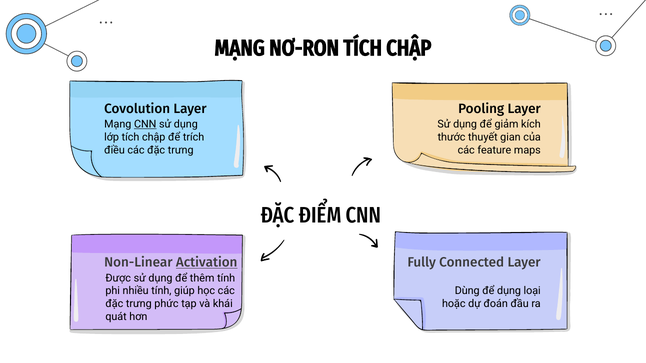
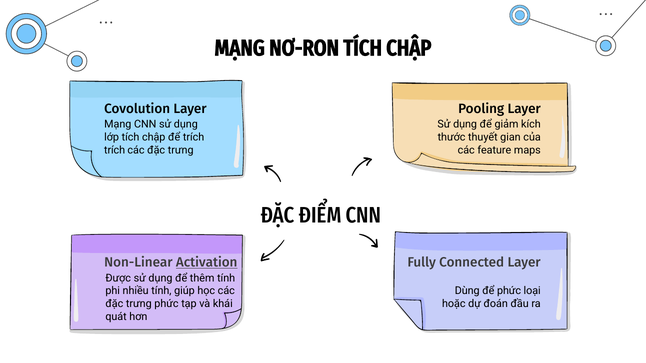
CNN underline: present -> none (145, 124)
điều: điều -> trích (115, 150)
để dụng: dụng -> phức (509, 291)
